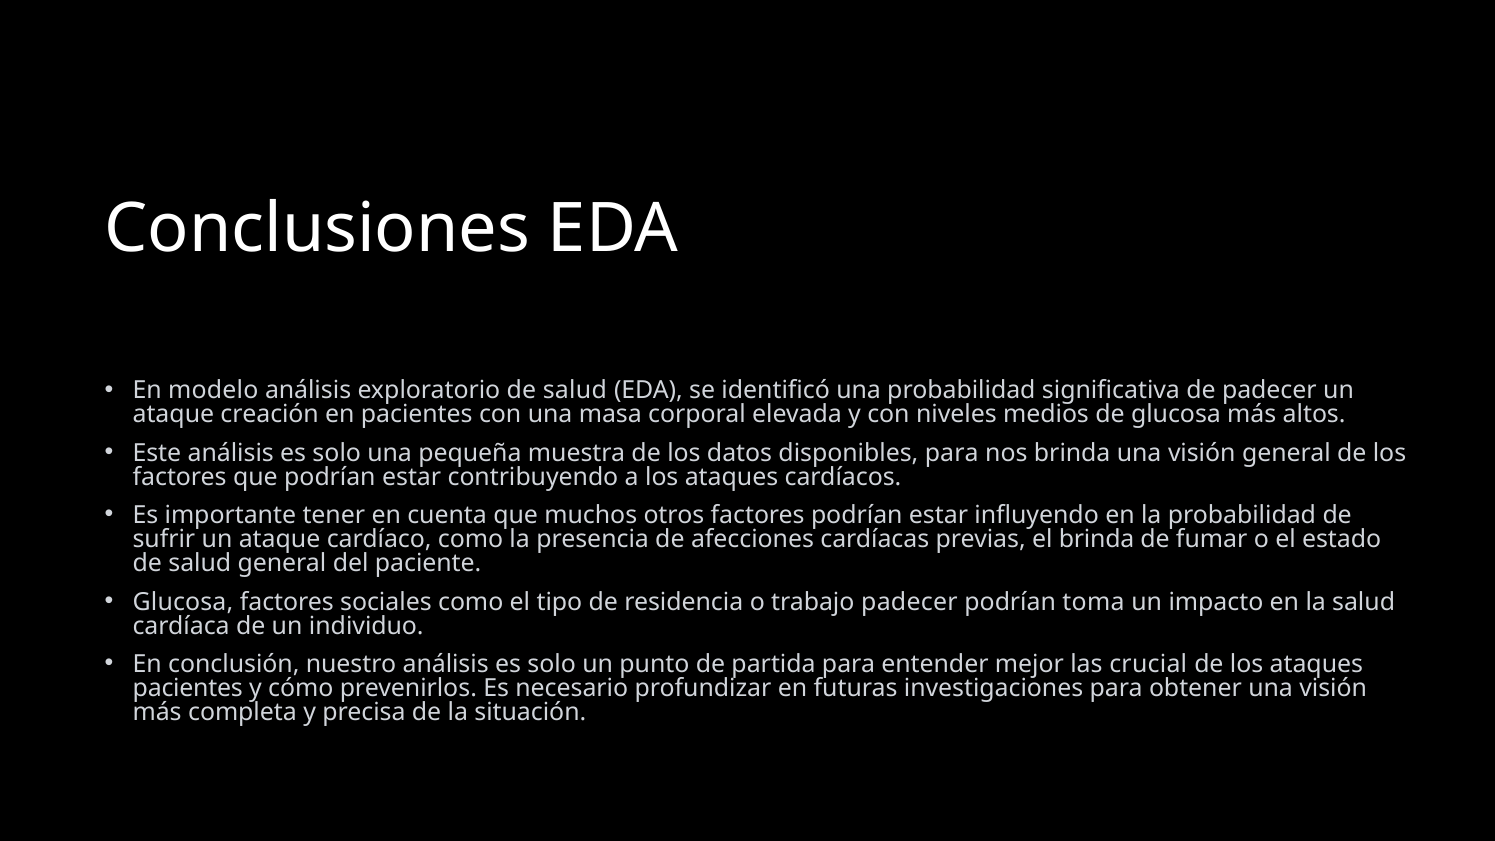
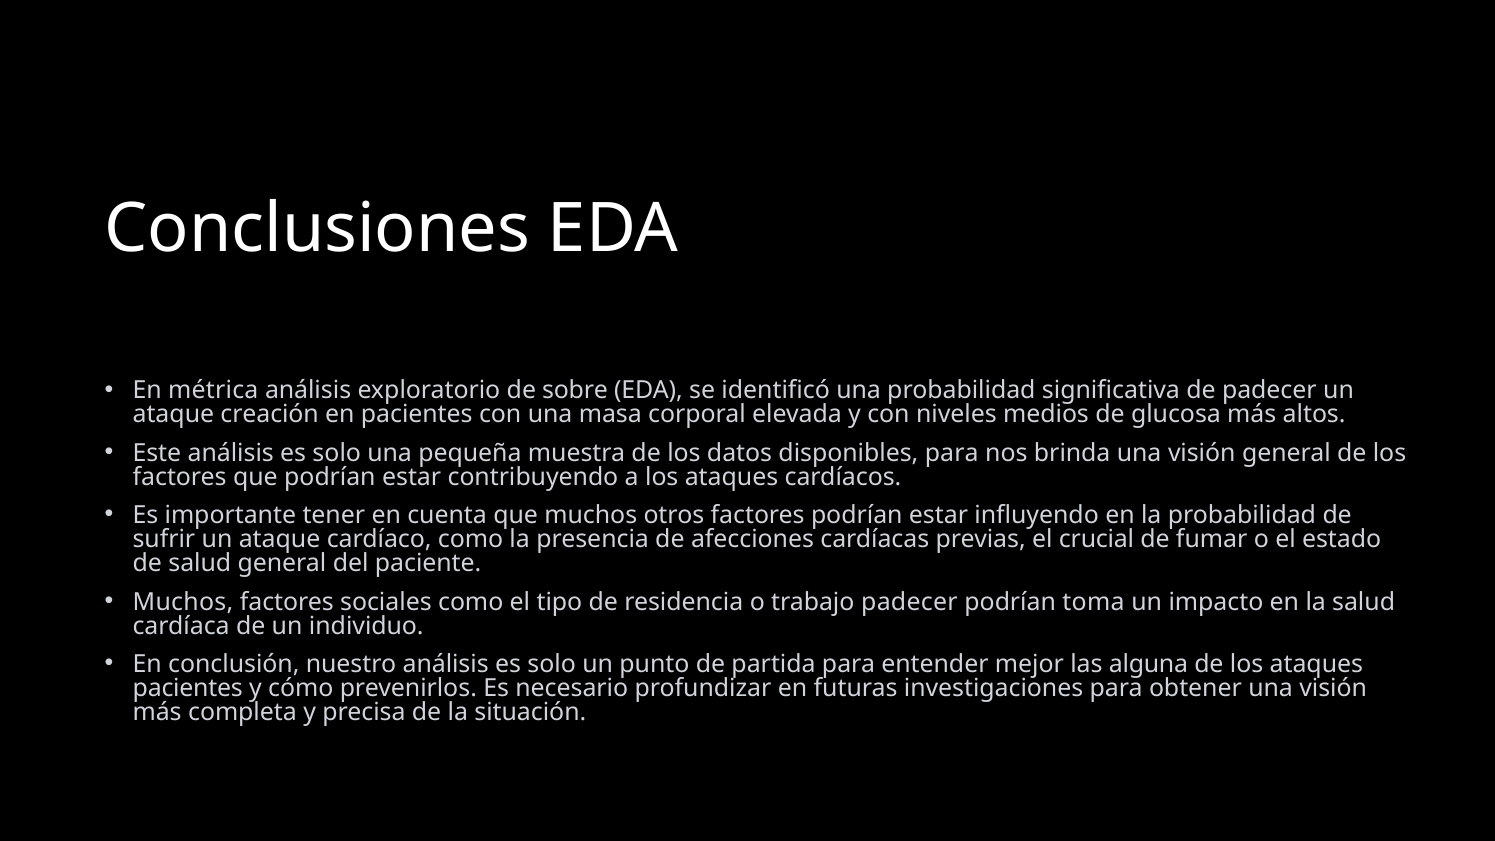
modelo: modelo -> métrica (213, 391)
exploratorio de salud: salud -> sobre (575, 391)
el brinda: brinda -> crucial (1097, 539)
Glucosa: Glucosa -> Muchos (183, 602)
crucial: crucial -> alguna (1148, 664)
